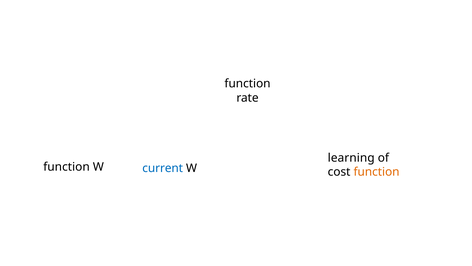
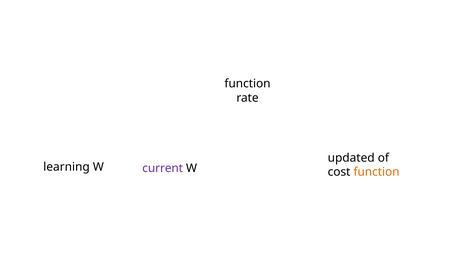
learning: learning -> updated (351, 157)
function: function -> learning (67, 166)
current colour: blue -> purple (163, 168)
